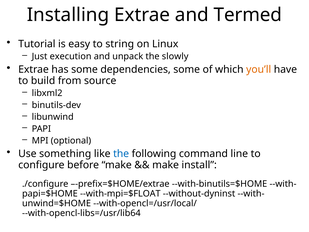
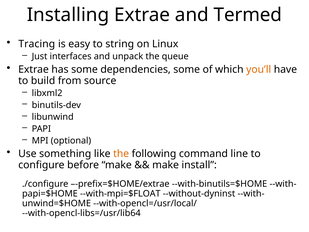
Tutorial: Tutorial -> Tracing (37, 44)
execution: execution -> interfaces (71, 56)
slowly: slowly -> queue (175, 56)
the colour: blue -> orange (121, 154)
